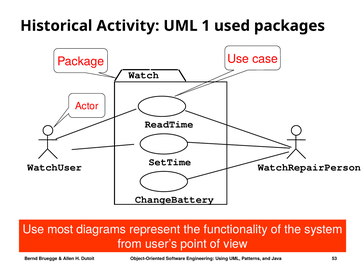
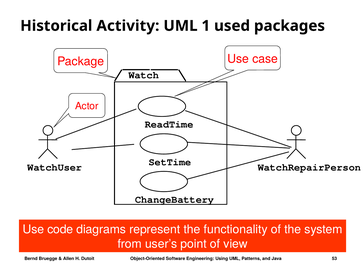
most: most -> code (60, 230)
